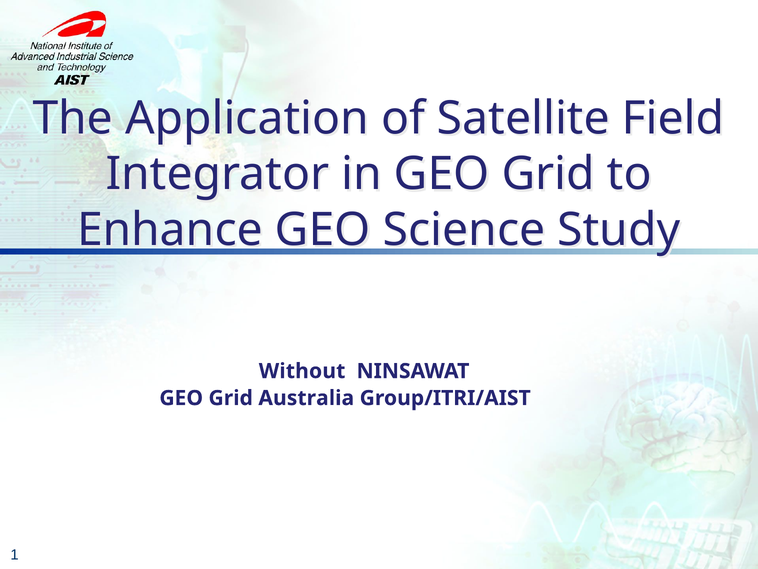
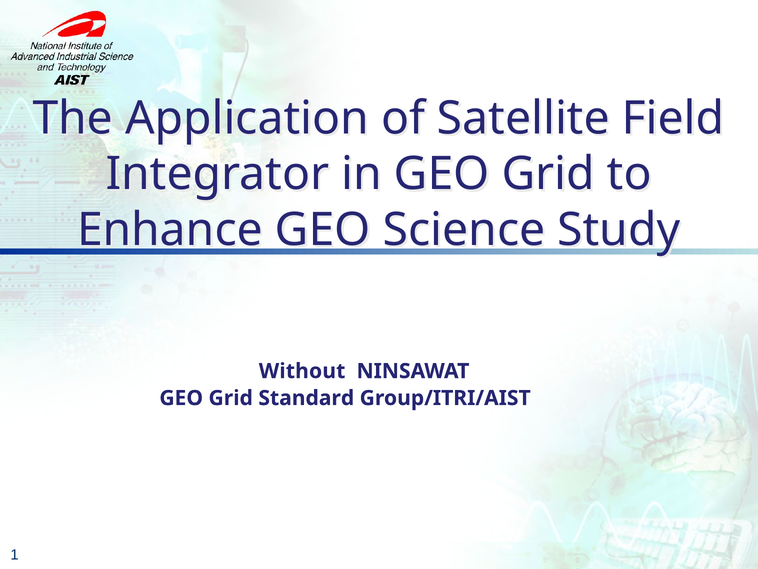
Australia: Australia -> Standard (306, 398)
